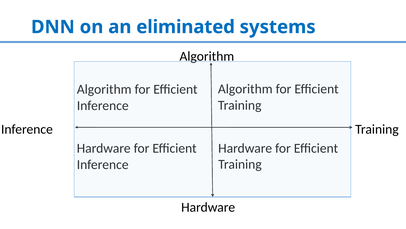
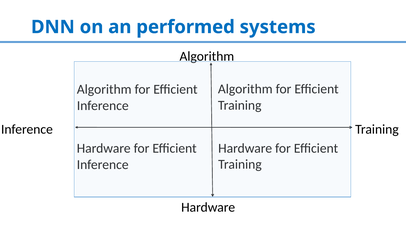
eliminated: eliminated -> performed (186, 27)
